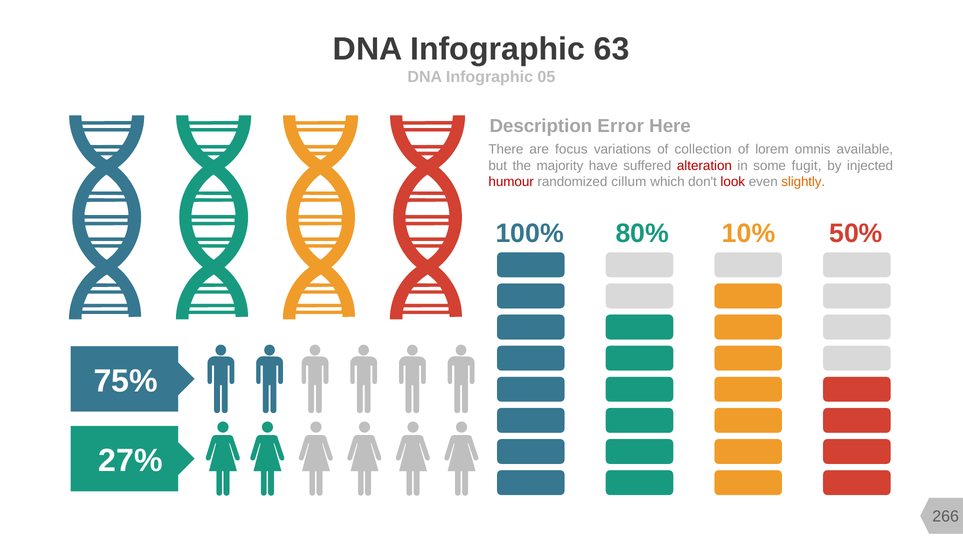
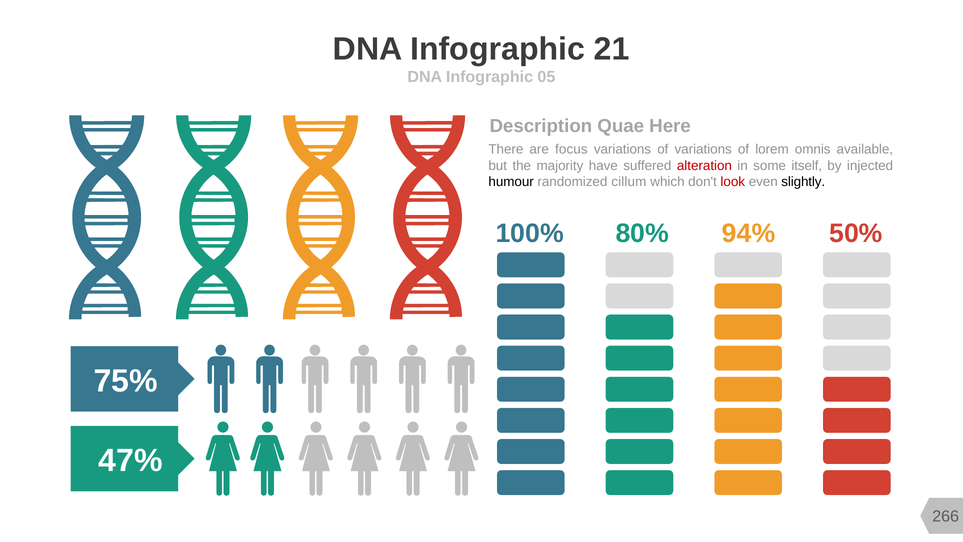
63: 63 -> 21 (612, 49)
Error: Error -> Quae (621, 126)
of collection: collection -> variations (703, 149)
fugit: fugit -> itself (807, 166)
humour colour: red -> black (511, 182)
slightly colour: orange -> black (803, 182)
10%: 10% -> 94% (749, 233)
27%: 27% -> 47% (130, 461)
